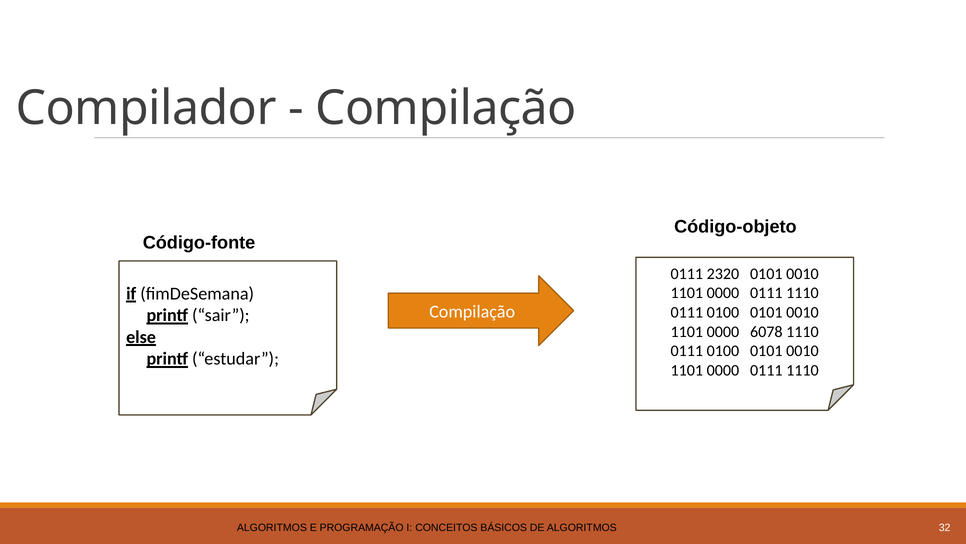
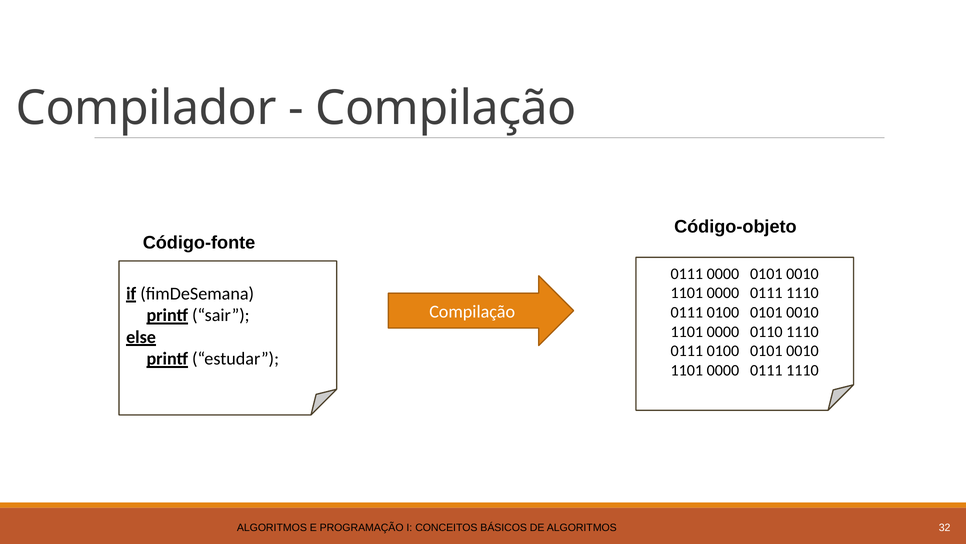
0111 2320: 2320 -> 0000 (723, 273)
6078: 6078 -> 0110 (766, 331)
